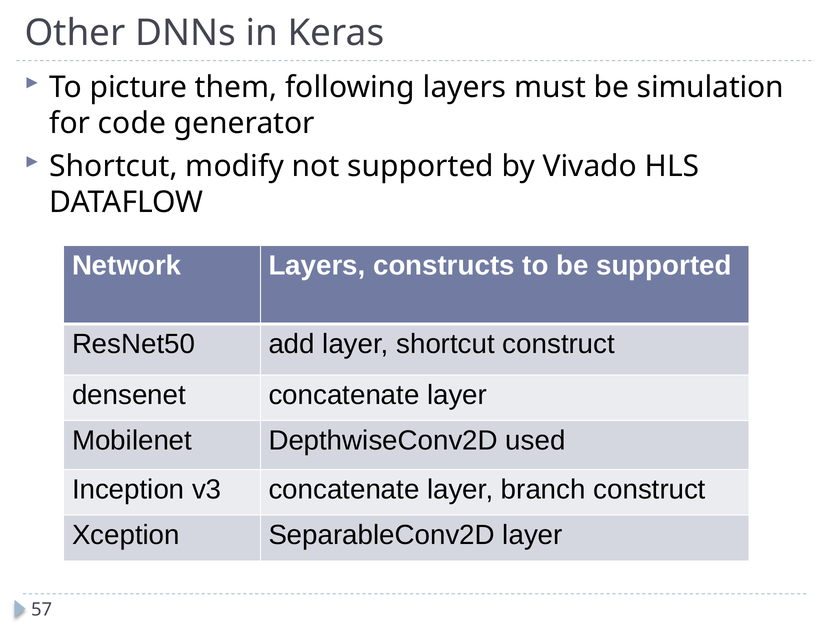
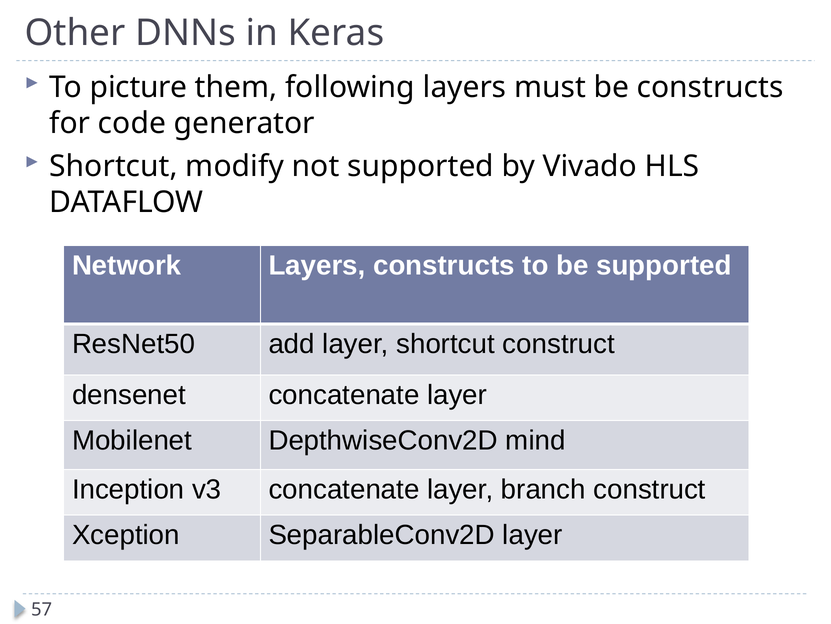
be simulation: simulation -> constructs (710, 87)
used: used -> mind (535, 440)
